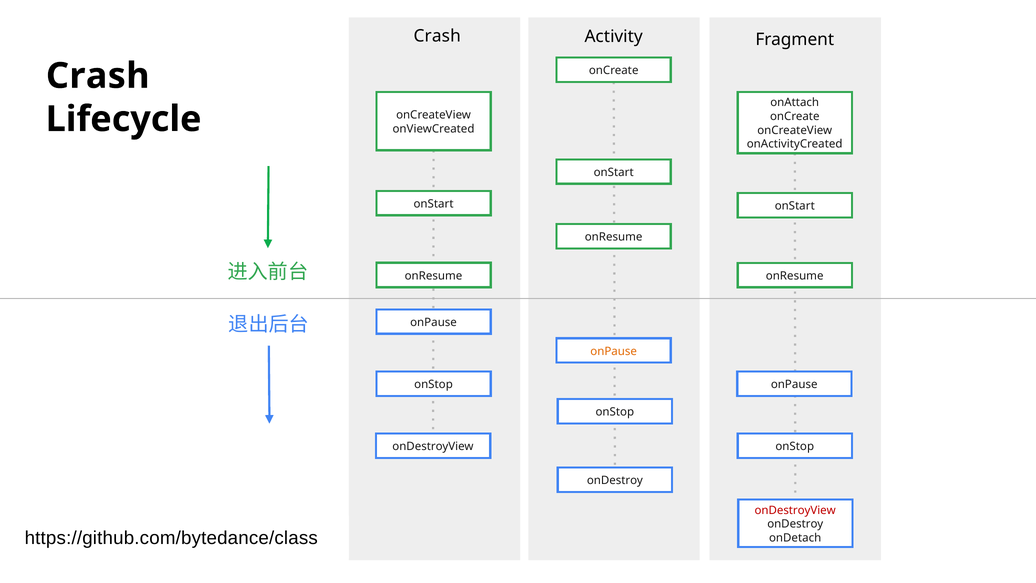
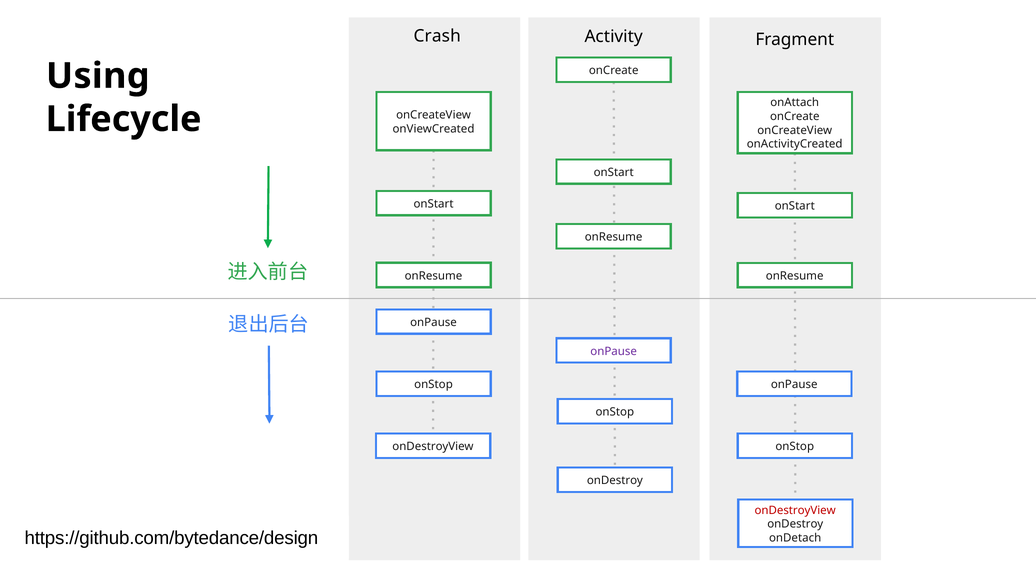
Crash: Crash -> Using (98, 76)
onPause colour: orange -> purple (614, 351)
https://github.com/bytedance/class: https://github.com/bytedance/class -> https://github.com/bytedance/design (171, 538)
